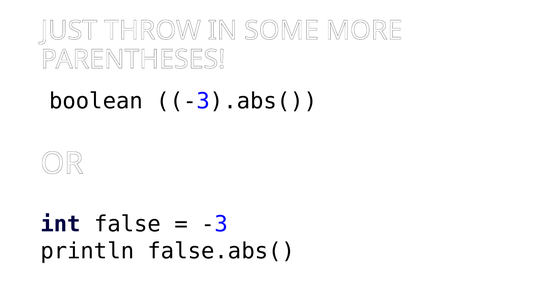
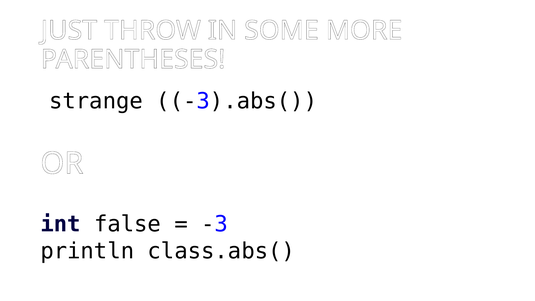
boolean: boolean -> strange (96, 101)
false.abs(: false.abs( -> class.abs( (221, 251)
